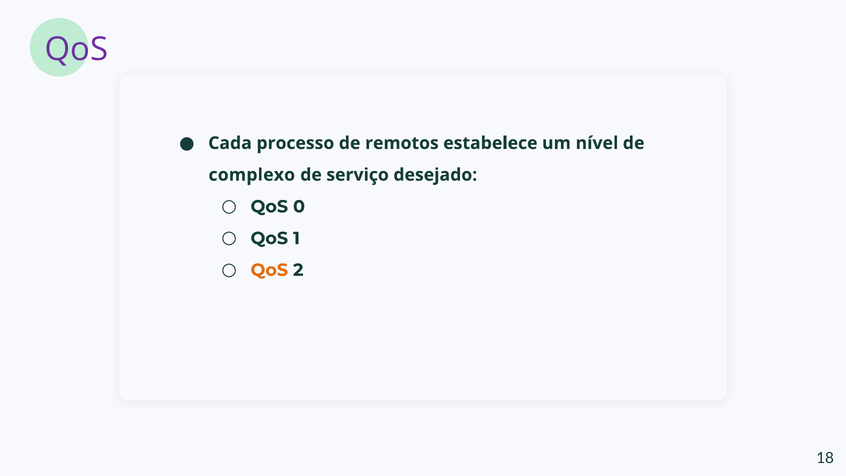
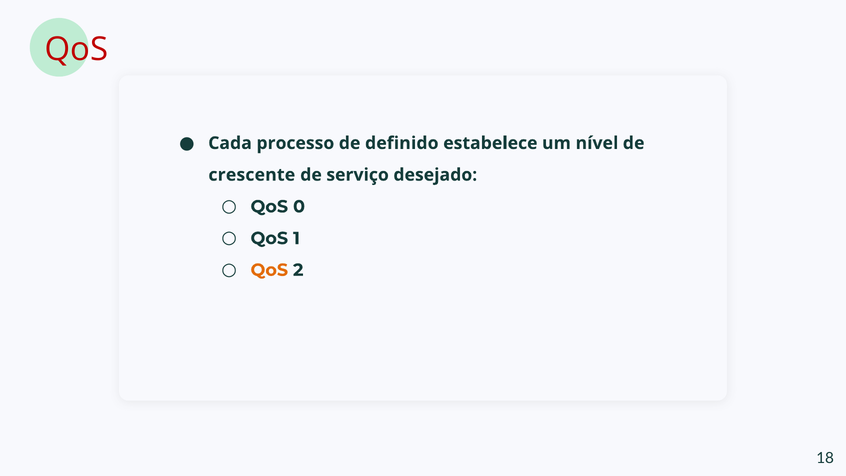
QoS colour: purple -> red (77, 49)
remotos: remotos -> definido (402, 143)
complexo: complexo -> crescente (252, 175)
